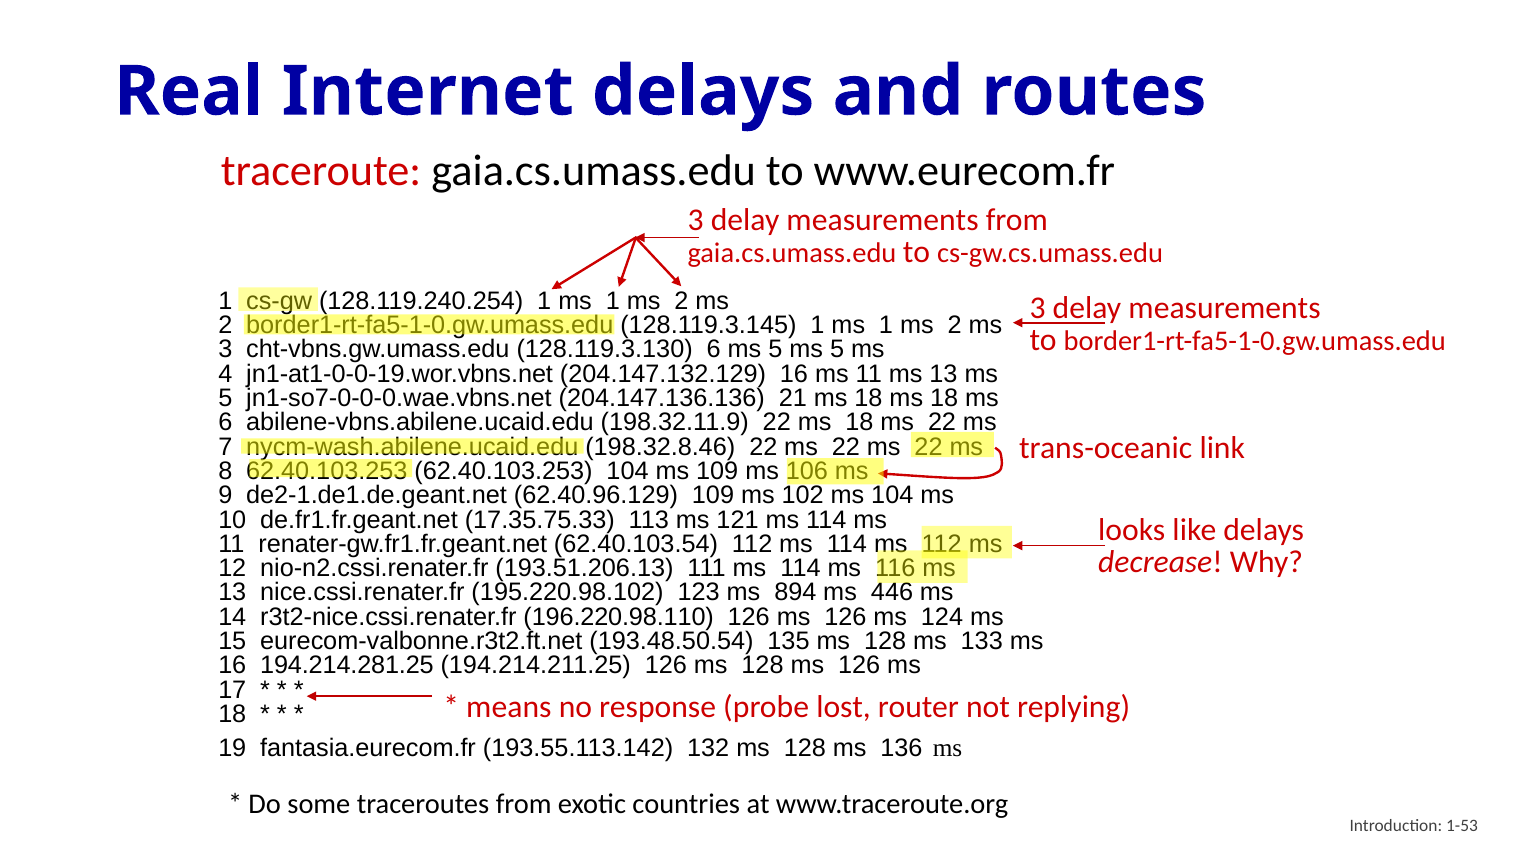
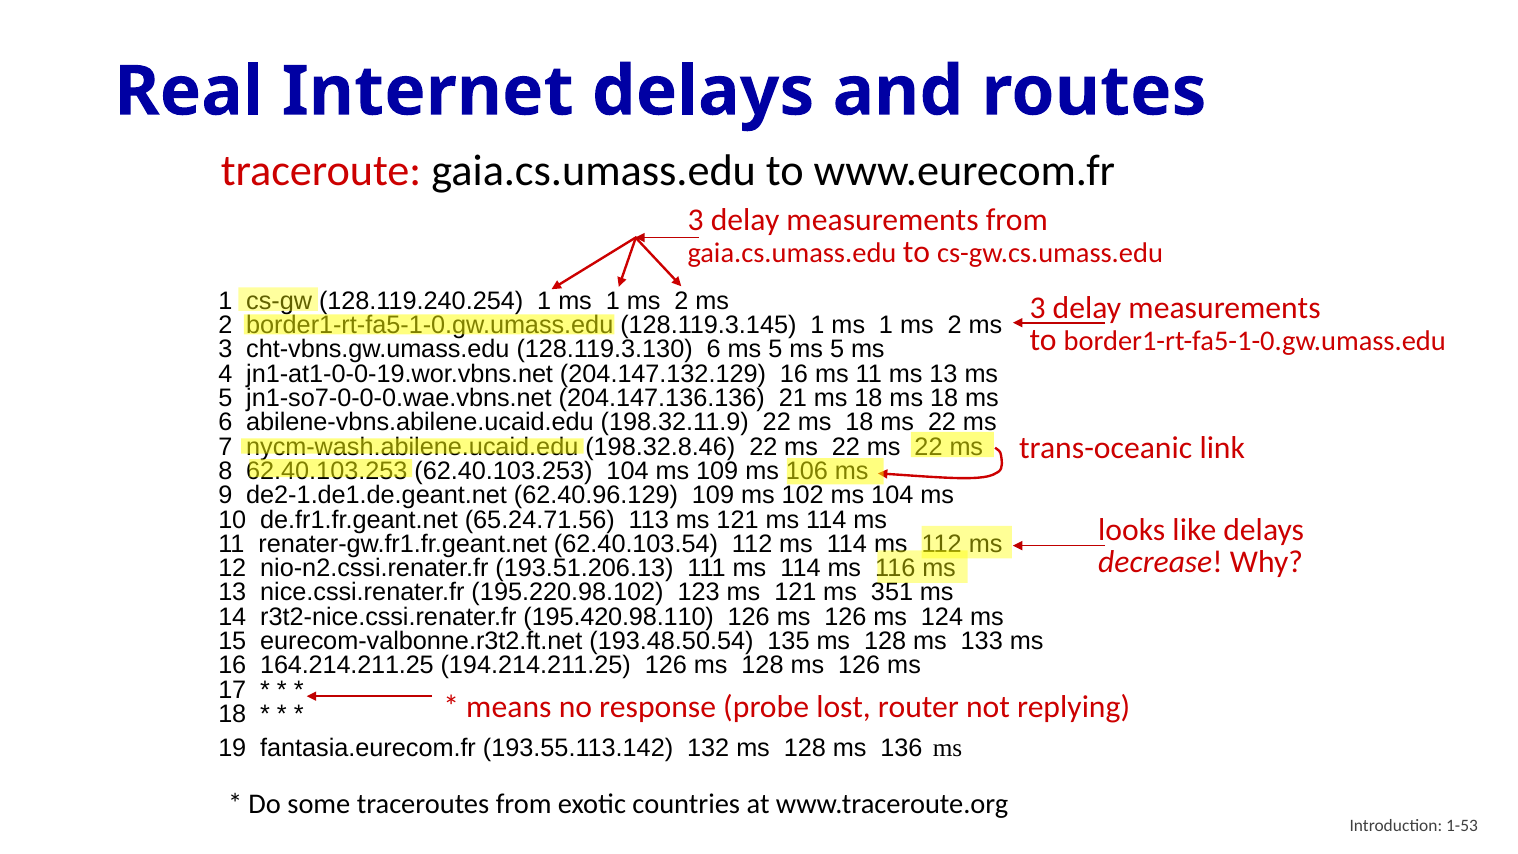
17.35.75.33: 17.35.75.33 -> 65.24.71.56 (540, 520)
123 ms 894: 894 -> 121 (795, 592)
446: 446 -> 351 (892, 592)
196.220.98.110: 196.220.98.110 -> 195.420.98.110 (619, 617)
194.214.281.25: 194.214.281.25 -> 164.214.211.25 (347, 665)
